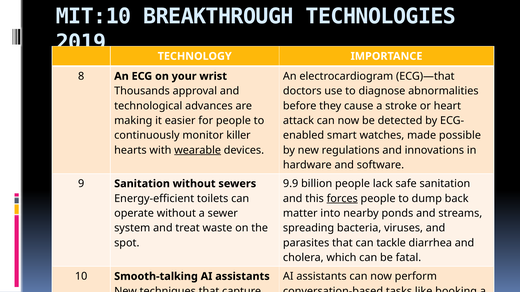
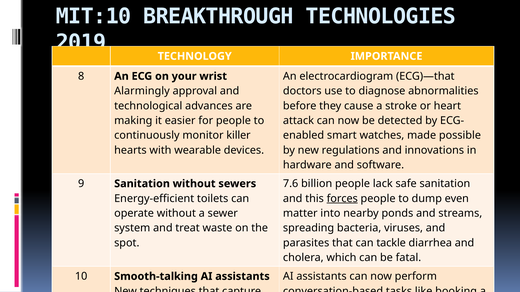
Thousands: Thousands -> Alarmingly (142, 91)
wearable underline: present -> none (198, 150)
9.9: 9.9 -> 7.6 (291, 184)
back: back -> even (457, 199)
